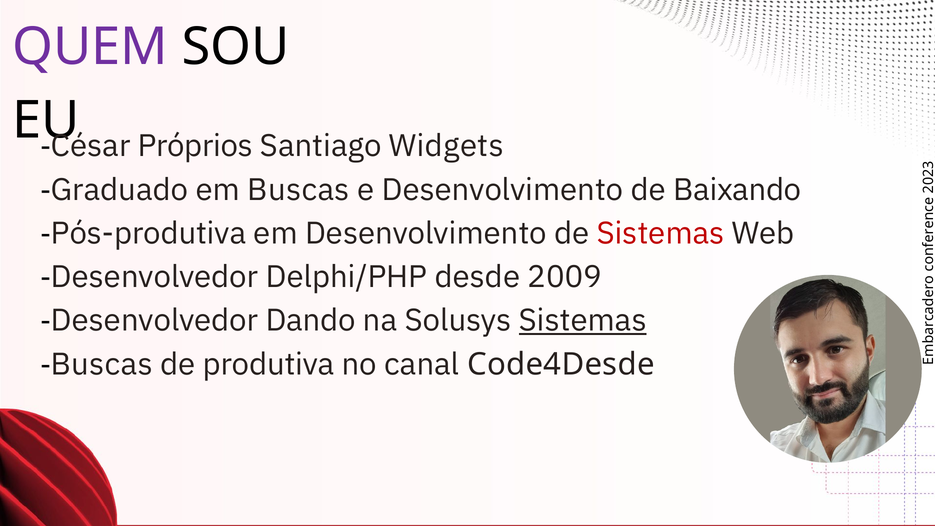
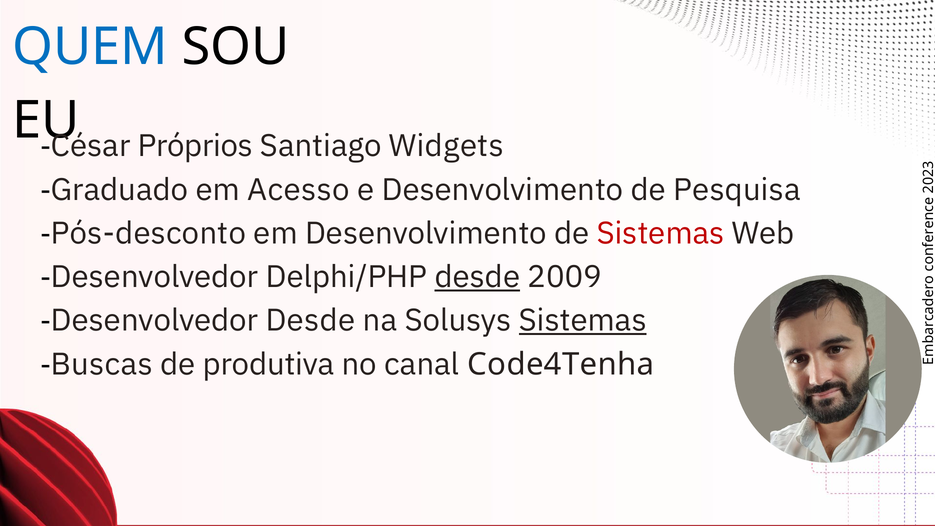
QUEM colour: purple -> blue (90, 47)
em Buscas: Buscas -> Acesso (299, 190)
Baixando: Baixando -> Pesquisa (737, 190)
Pós-produtiva: Pós-produtiva -> Pós-desconto (148, 233)
desde underline: none -> present (477, 277)
Desenvolvedor Dando: Dando -> Desde (310, 321)
Code4Desde: Code4Desde -> Code4Tenha (561, 364)
